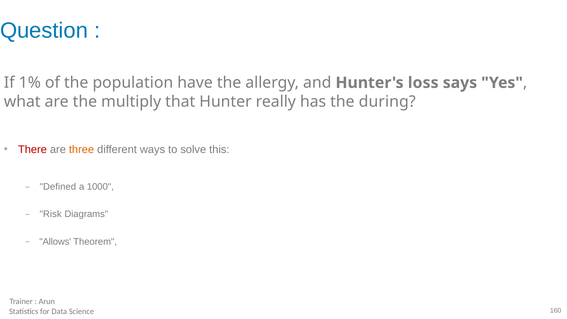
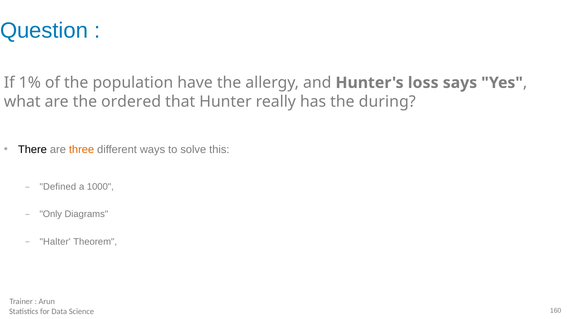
multiply: multiply -> ordered (131, 102)
There colour: red -> black (32, 149)
Risk: Risk -> Only (51, 214)
Allows: Allows -> Halter (55, 242)
